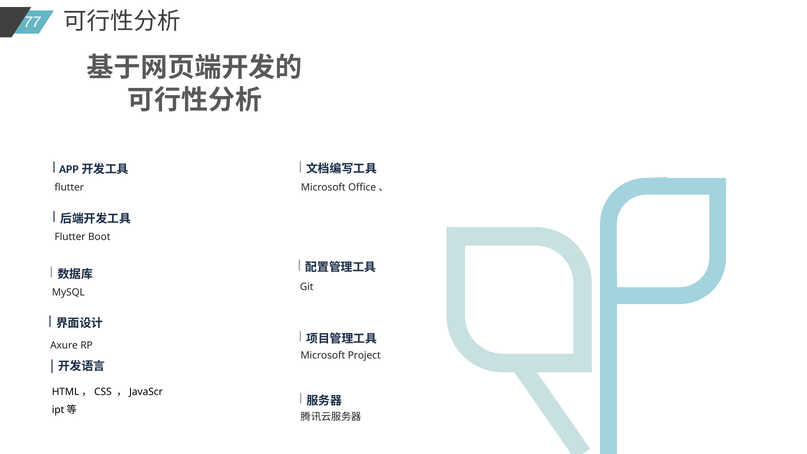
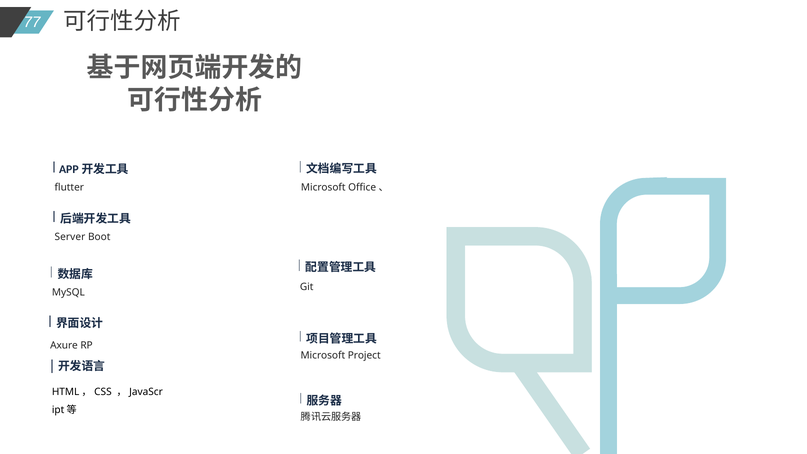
Flutter: Flutter -> Server (70, 237)
